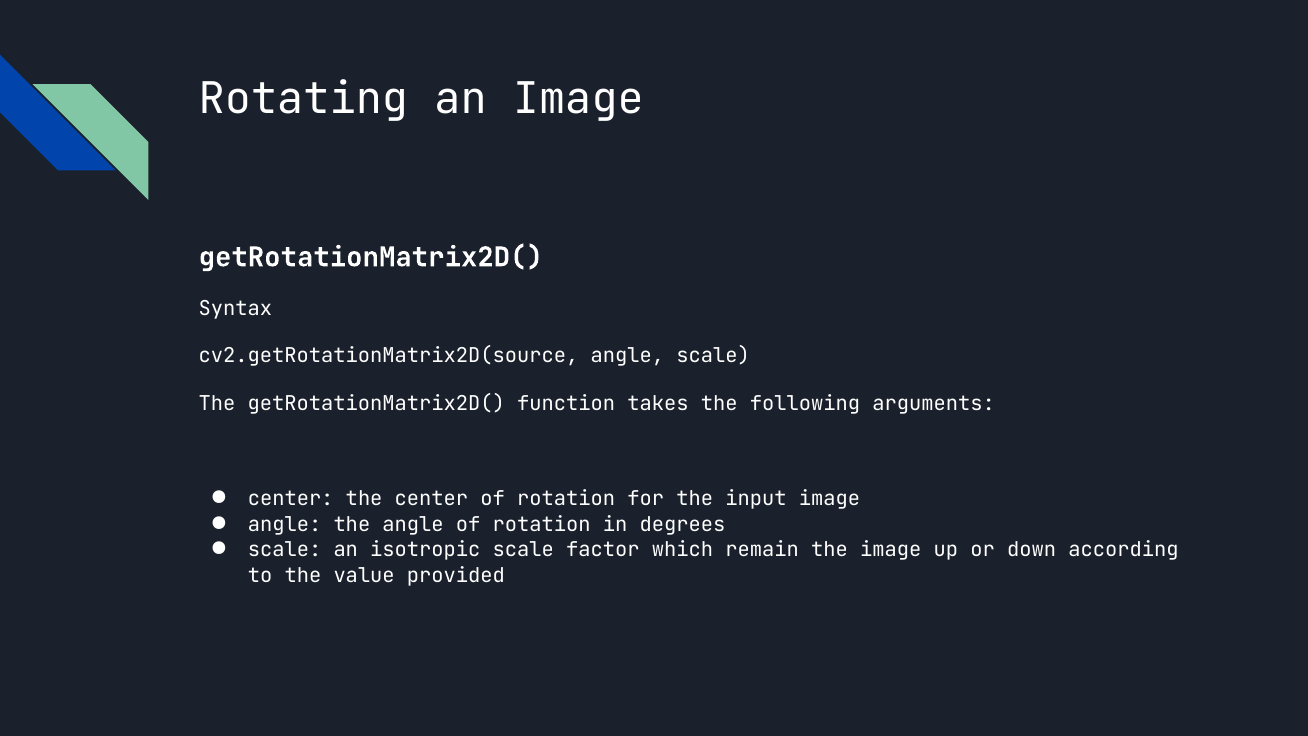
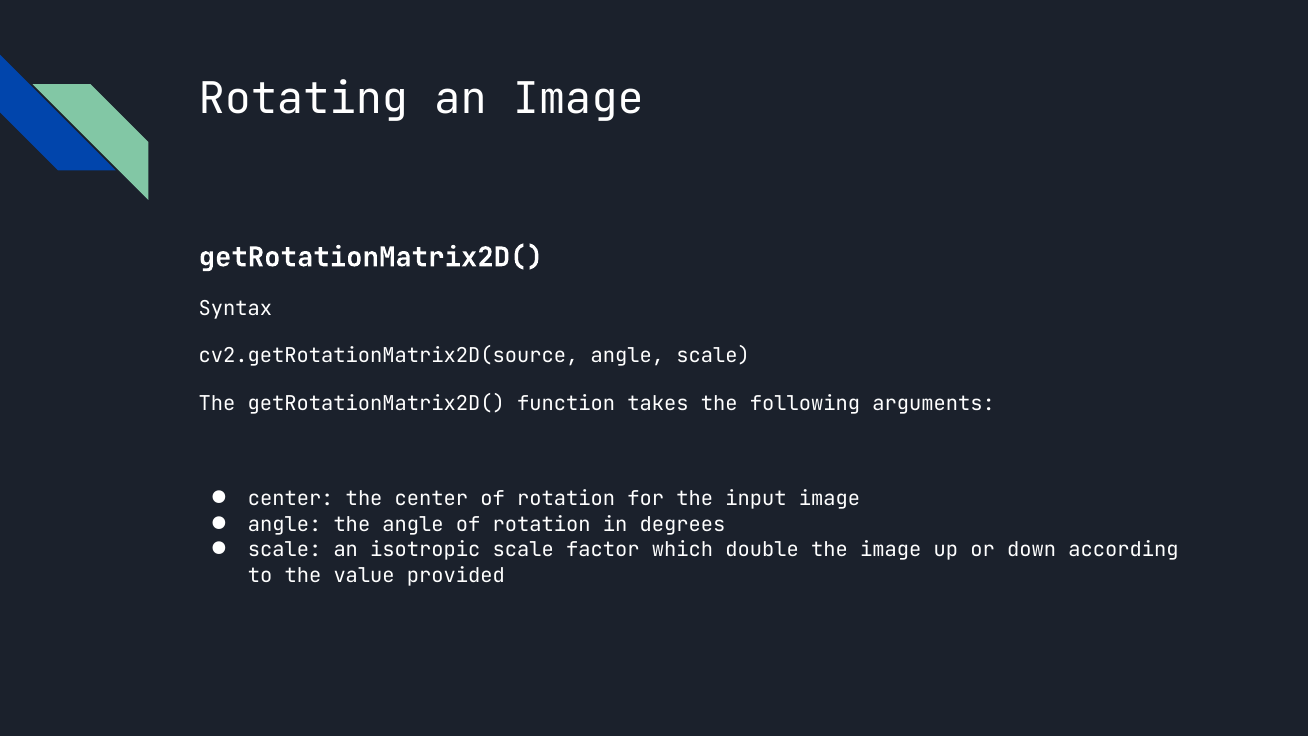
remain: remain -> double (762, 550)
